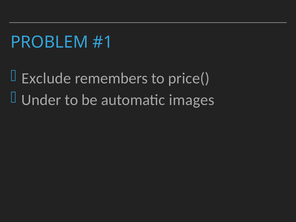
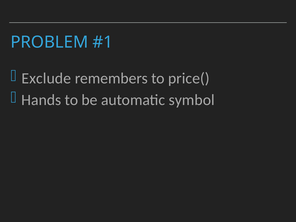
Under: Under -> Hands (41, 100)
images: images -> symbol (192, 100)
